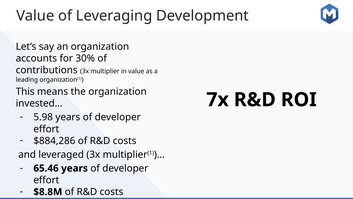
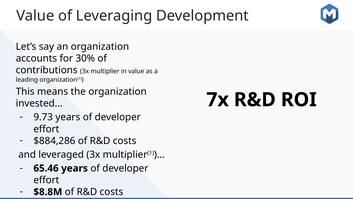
5.98: 5.98 -> 9.73 (43, 117)
